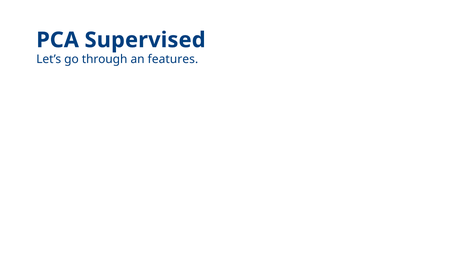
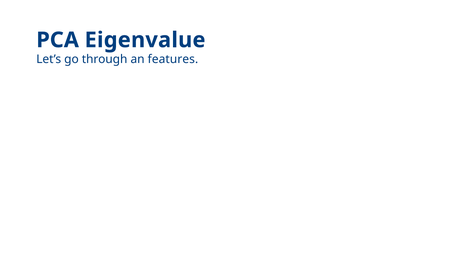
Supervised: Supervised -> Eigenvalue (145, 40)
